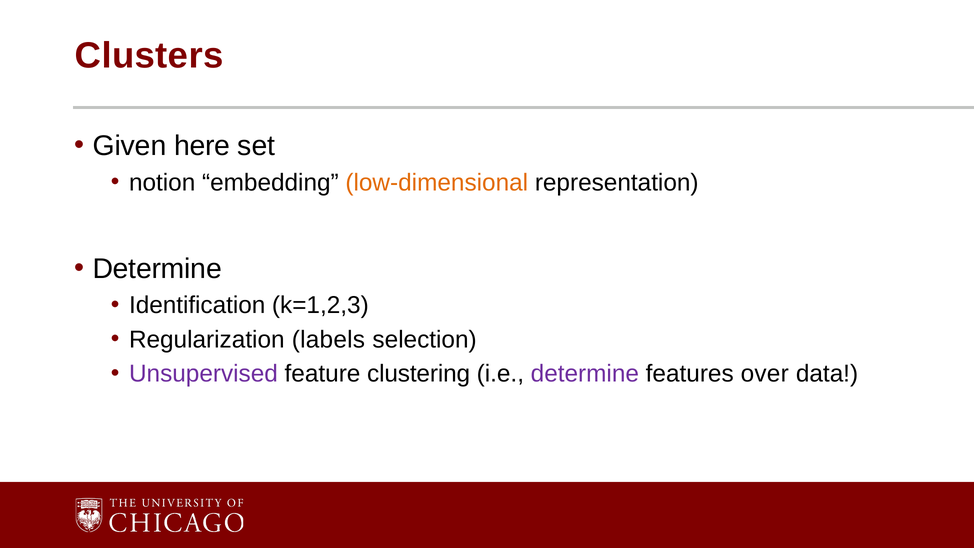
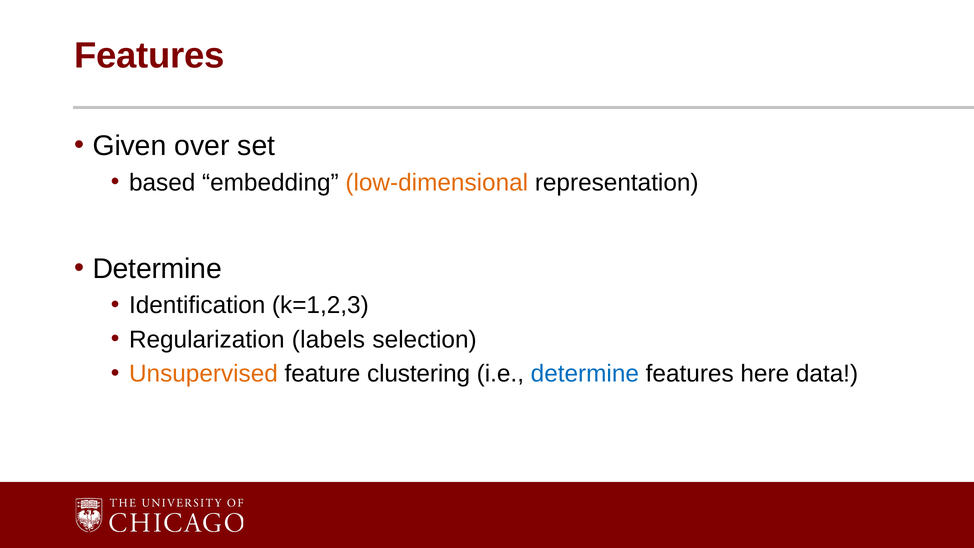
Clusters: Clusters -> Features (149, 55)
here: here -> over (202, 146)
notion: notion -> based (162, 182)
Unsupervised colour: purple -> orange (203, 374)
determine colour: purple -> blue (585, 374)
over: over -> here (765, 374)
